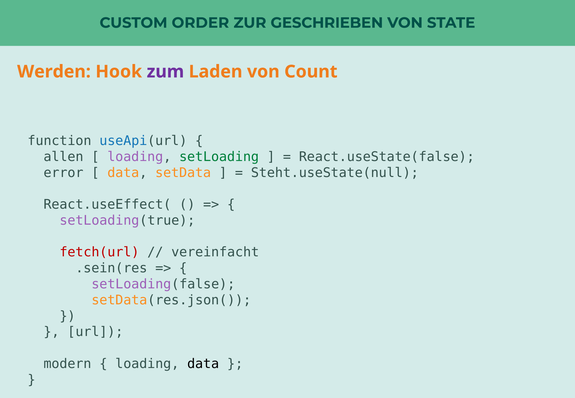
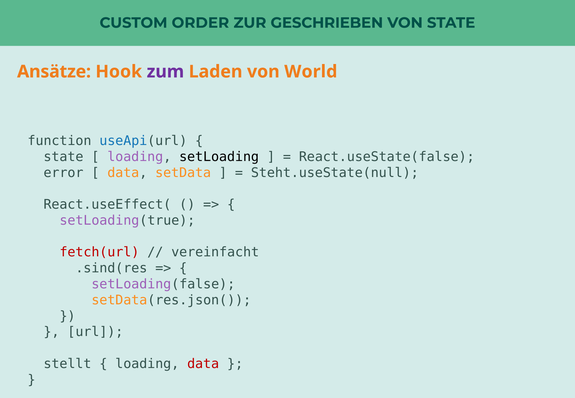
Werden: Werden -> Ansätze (54, 72)
Count: Count -> World (311, 72)
allen: allen -> state (63, 157)
setLoading colour: green -> black (219, 157)
.sein(res: .sein(res -> .sind(res (111, 268)
modern: modern -> stellt (67, 364)
data colour: black -> red (203, 364)
